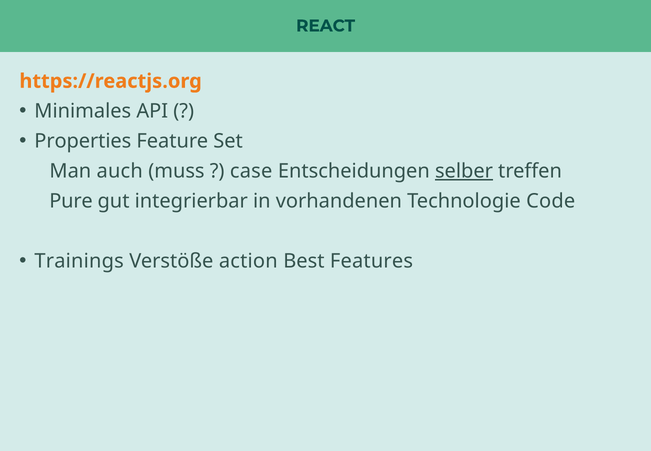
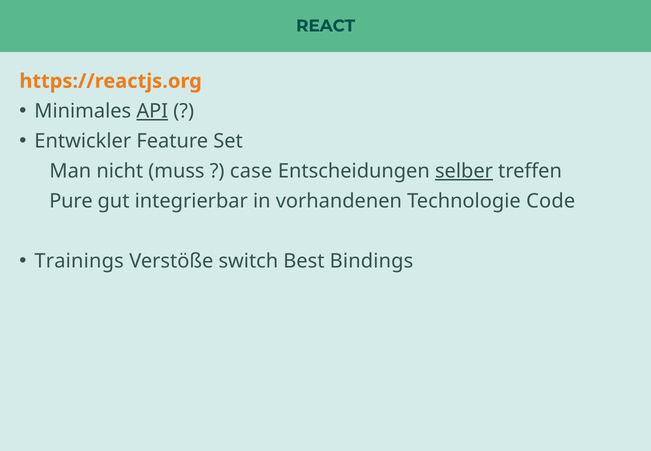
API underline: none -> present (152, 111)
Properties: Properties -> Entwickler (83, 141)
auch: auch -> nicht (120, 171)
action: action -> switch (248, 261)
Features: Features -> Bindings (372, 261)
